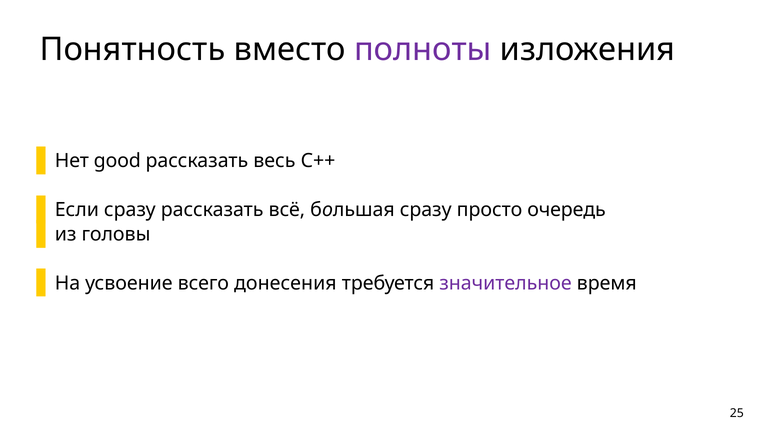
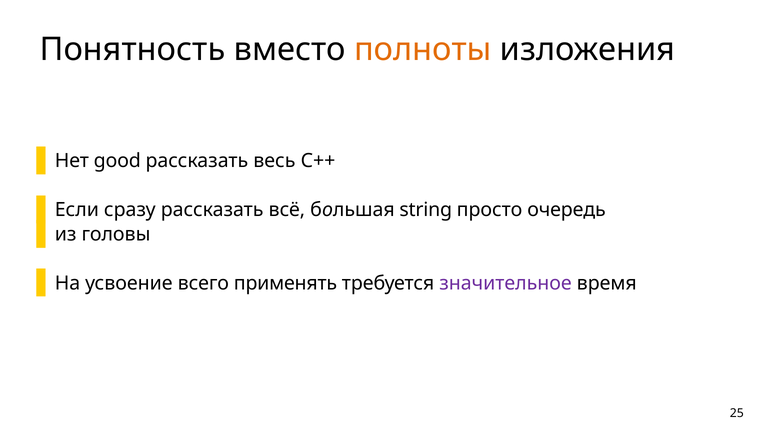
полноты colour: purple -> orange (423, 49)
большая сразу: сразу -> string (426, 210)
донесения: донесения -> применять (285, 283)
